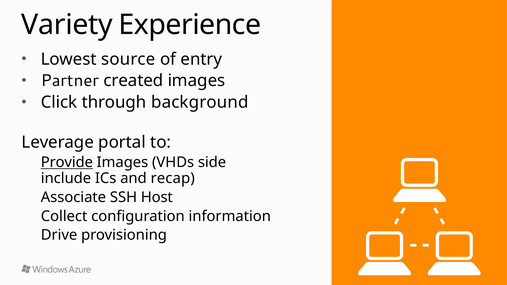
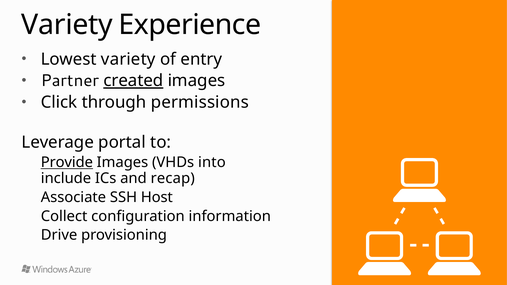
Lowest source: source -> variety (128, 59)
created underline: none -> present (133, 81)
background: background -> permissions (200, 102)
side: side -> into (212, 162)
